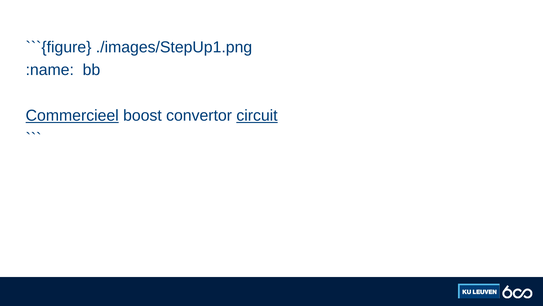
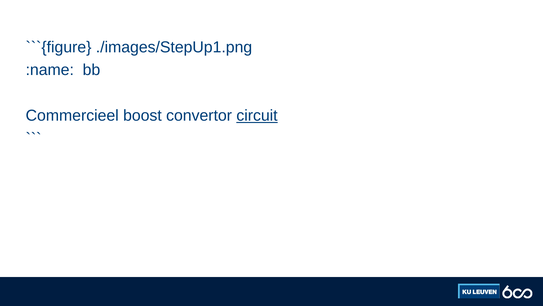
Commercieel underline: present -> none (72, 115)
